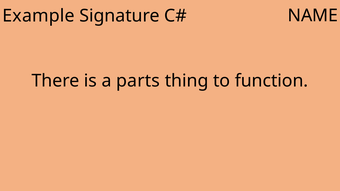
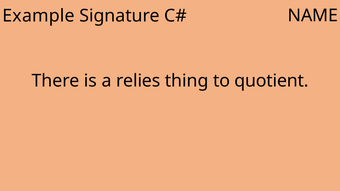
parts: parts -> relies (138, 81)
function: function -> quotient (272, 81)
